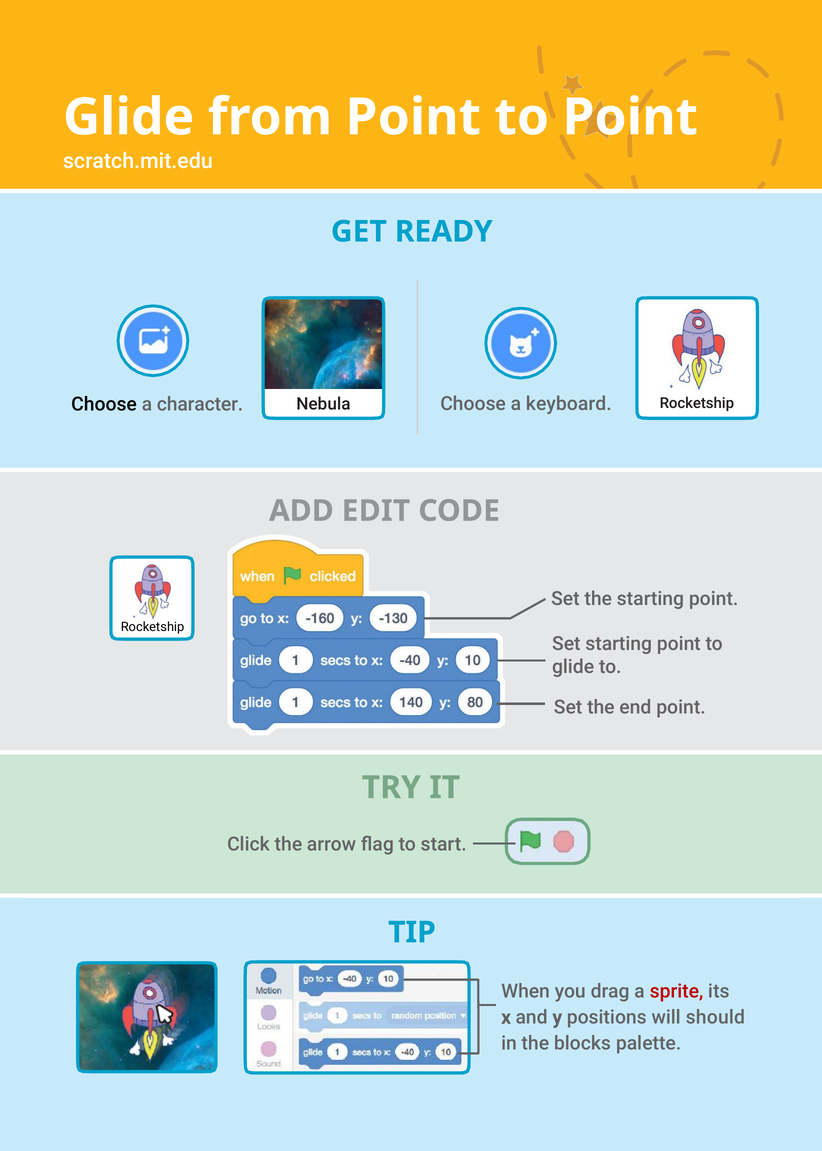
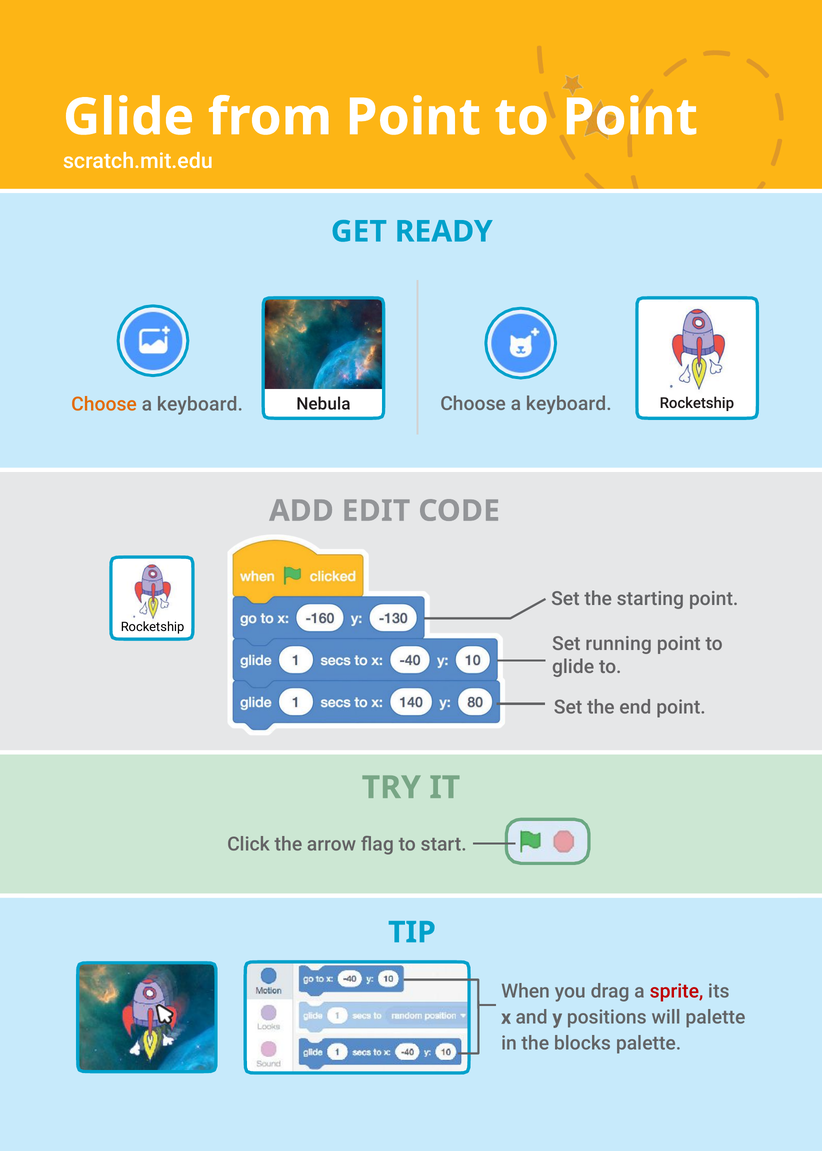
Choose colour: black -> orange (104, 405)
character: character -> keyboard (200, 405)
Set starting: starting -> running (619, 644)
will should: should -> palette (715, 1017)
